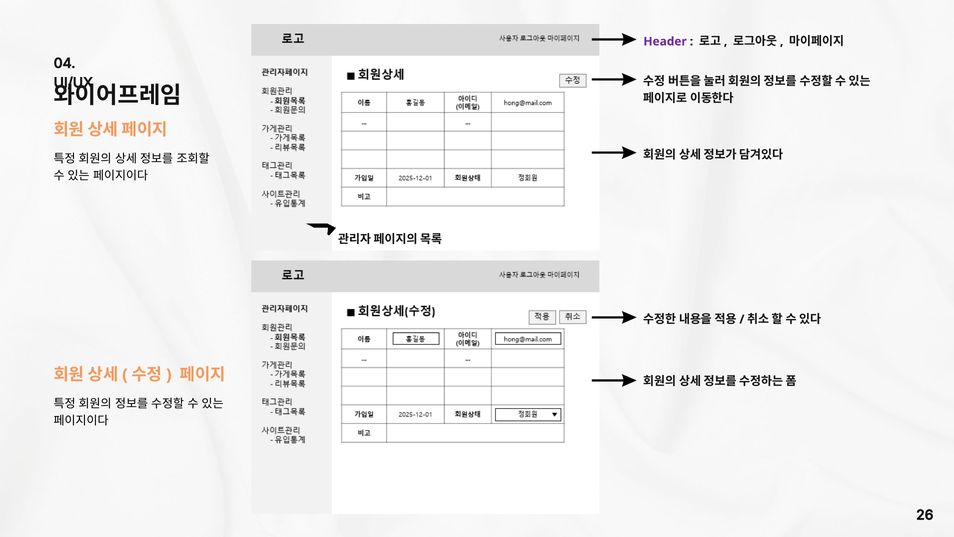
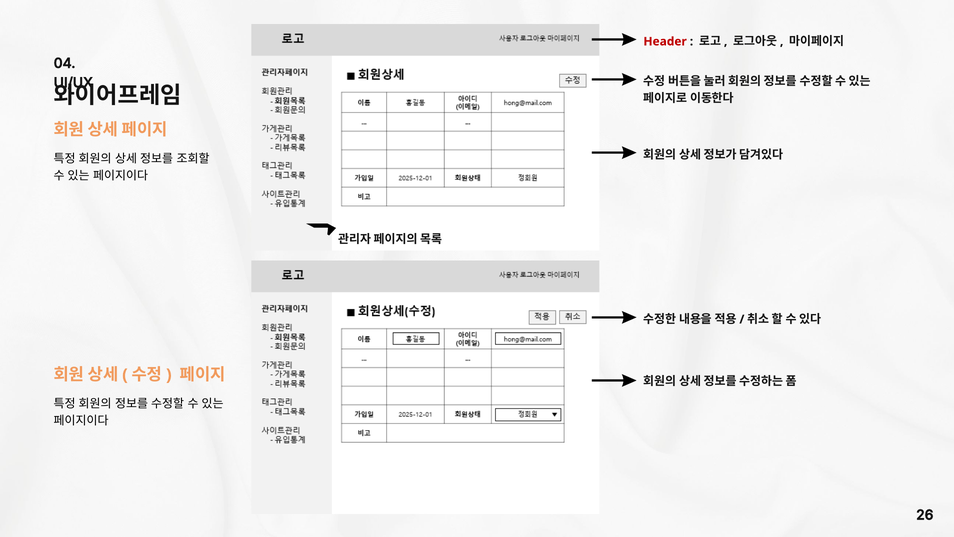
Header colour: purple -> red (665, 41)
